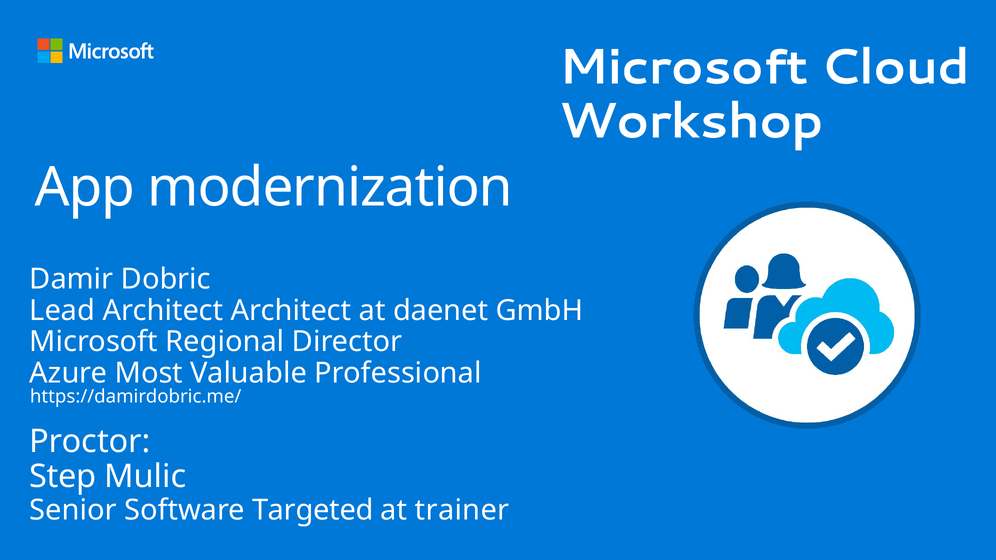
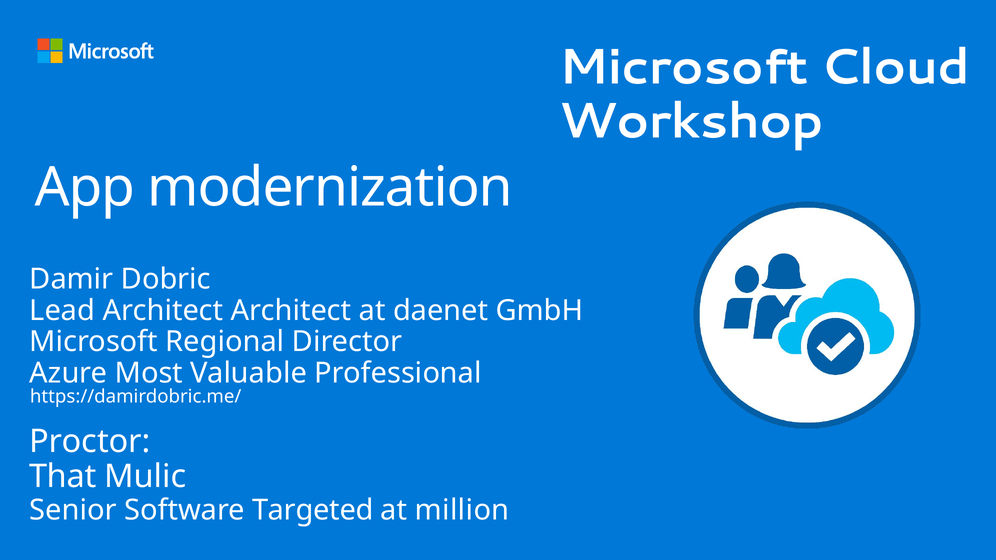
Step: Step -> That (63, 477)
trainer: trainer -> million (462, 510)
